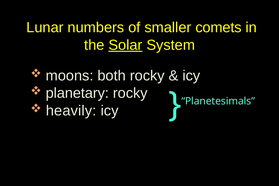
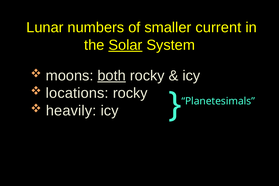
comets: comets -> current (218, 28)
both underline: none -> present (112, 76)
planetary: planetary -> locations (77, 93)
